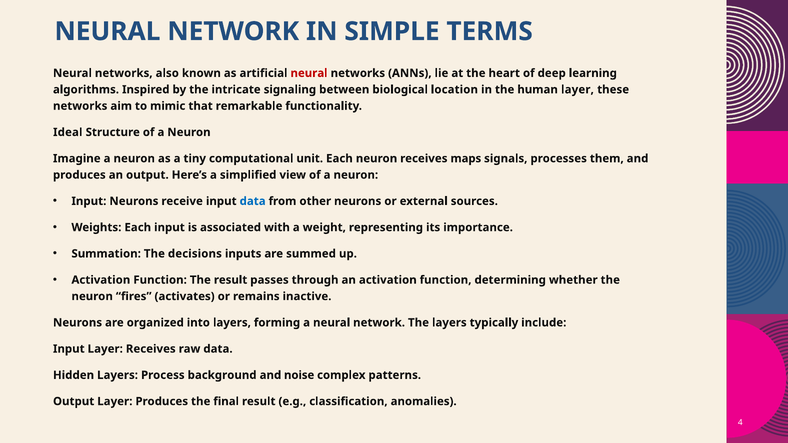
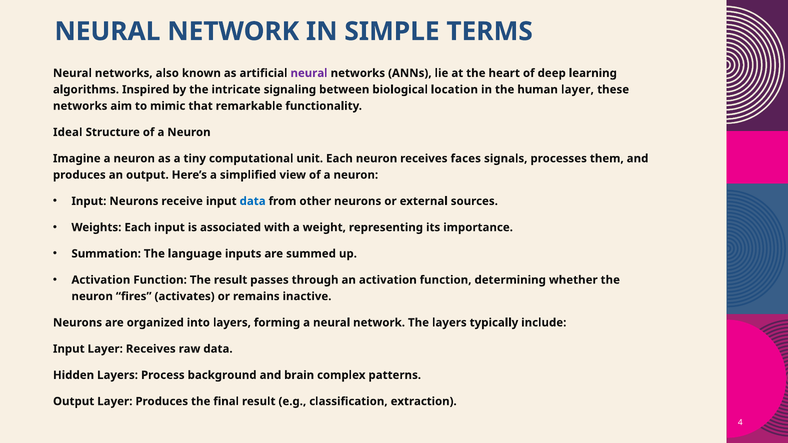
neural colour: red -> purple (309, 73)
maps: maps -> faces (466, 159)
decisions: decisions -> language (195, 254)
noise: noise -> brain (299, 375)
anomalies: anomalies -> extraction (424, 402)
